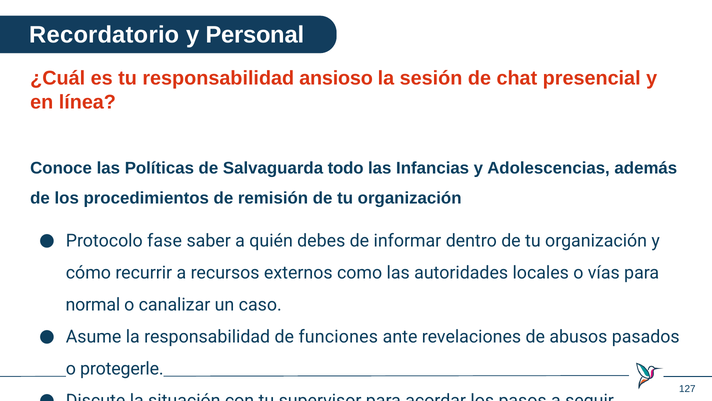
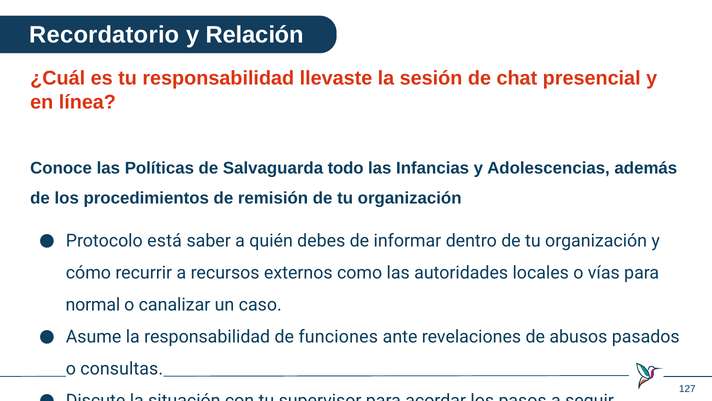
Personal: Personal -> Relación (255, 35)
ansioso: ansioso -> llevaste (336, 78)
fase: fase -> está (165, 240)
protegerle: protegerle -> consultas (122, 369)
